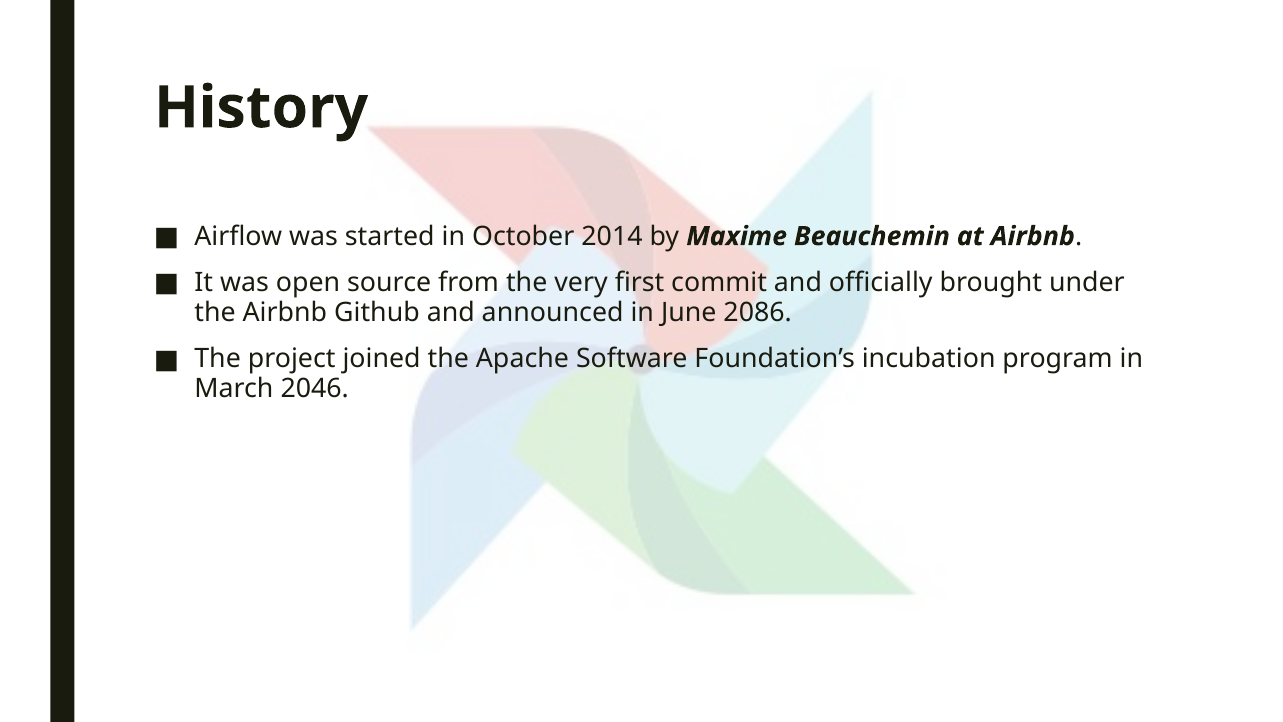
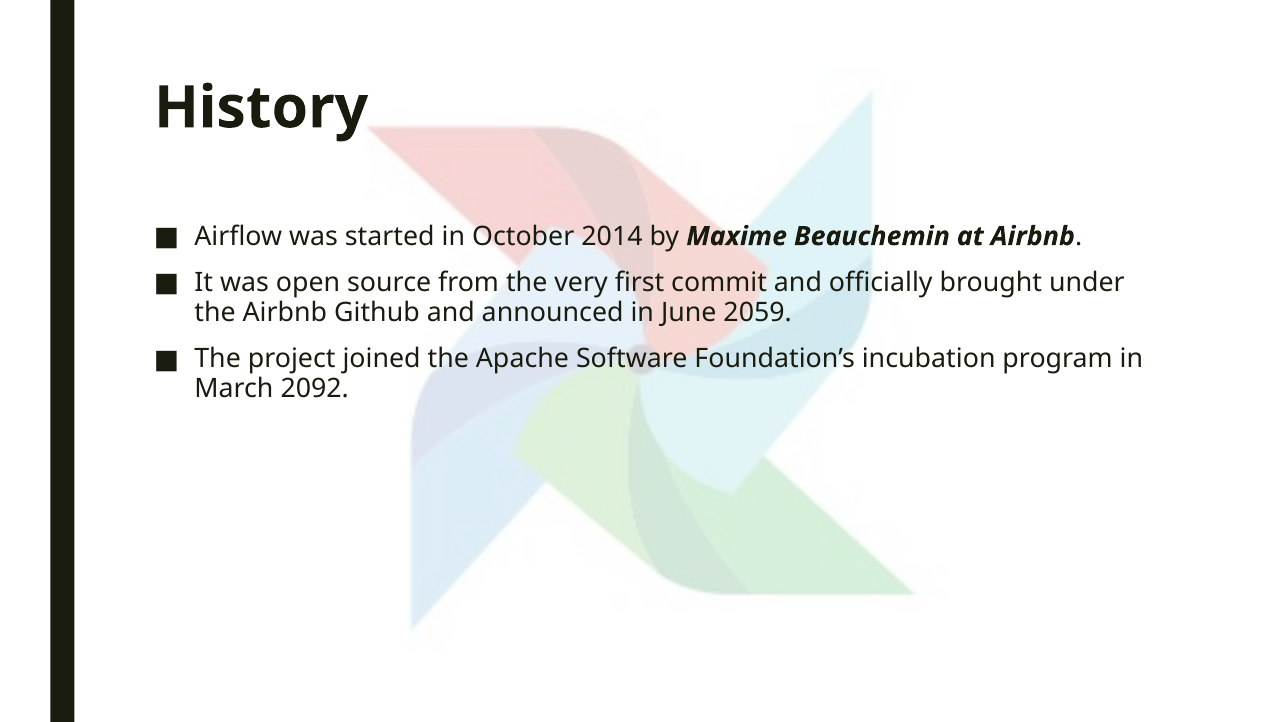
2086: 2086 -> 2059 (758, 313)
2046: 2046 -> 2092 (315, 389)
